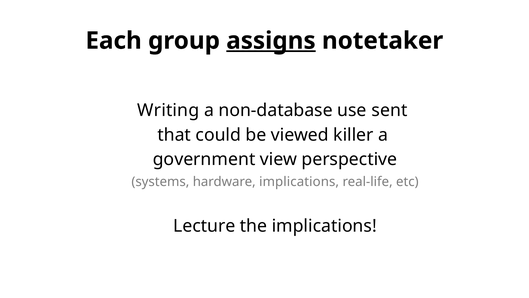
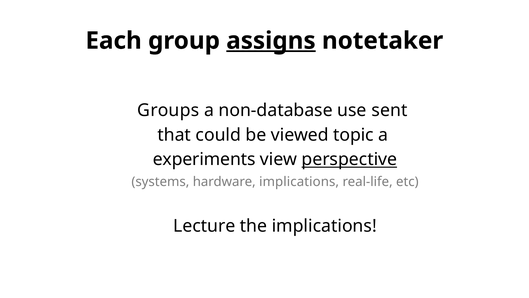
Writing: Writing -> Groups (168, 110)
killer: killer -> topic (353, 135)
government: government -> experiments (204, 159)
perspective underline: none -> present (349, 159)
